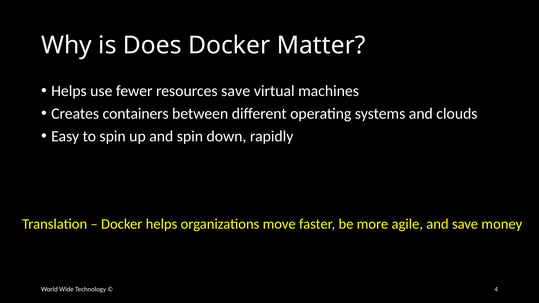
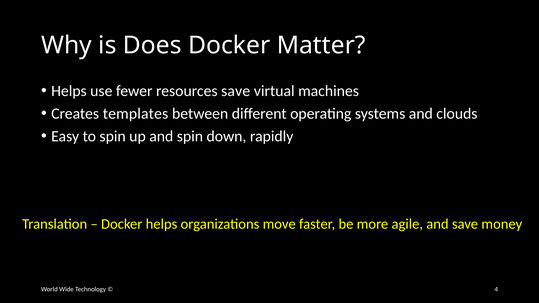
containers: containers -> templates (135, 114)
